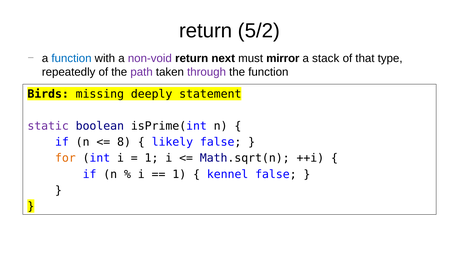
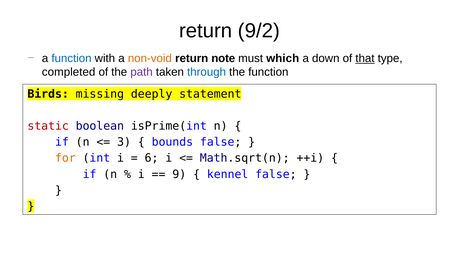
5/2: 5/2 -> 9/2 (259, 31)
non-void colour: purple -> orange (150, 58)
next: next -> note (223, 58)
mirror: mirror -> which (283, 58)
stack: stack -> down (326, 58)
that underline: none -> present (365, 58)
repeatedly: repeatedly -> completed (69, 72)
through colour: purple -> blue (207, 72)
static colour: purple -> red (48, 126)
8: 8 -> 3 (124, 142)
likely: likely -> bounds (172, 142)
1: 1 -> 6 (152, 158)
1: 1 -> 9 (179, 174)
